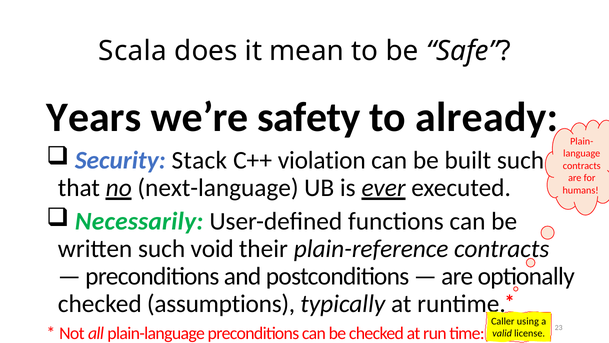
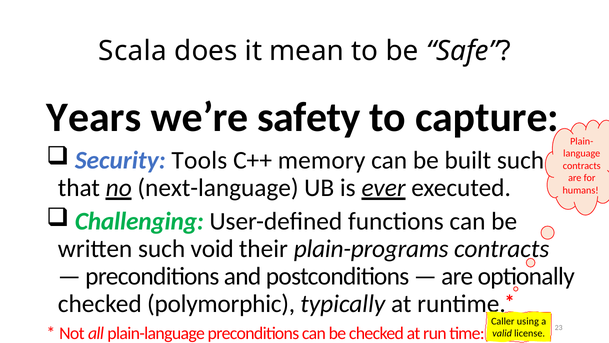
already: already -> capture (487, 117)
Stack: Stack -> Tools (199, 160)
violation: violation -> memory (322, 160)
Necessarily: Necessarily -> Challenging (139, 221)
plain-reference: plain-reference -> plain-programs (371, 249)
assumptions: assumptions -> polymorphic (221, 303)
